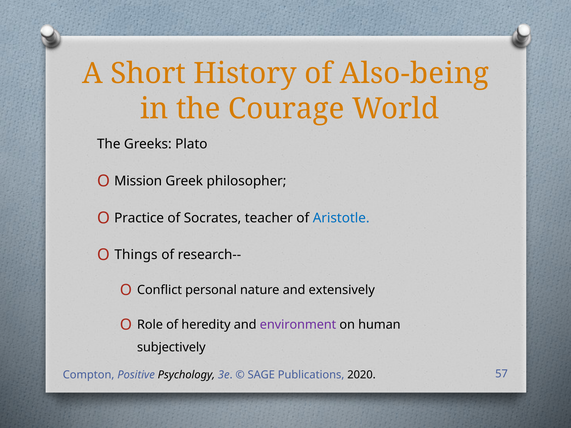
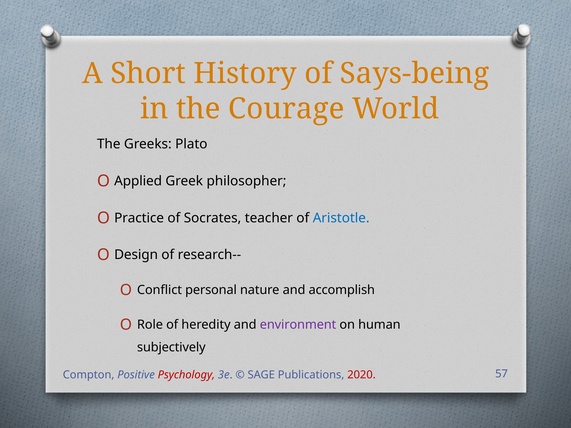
Also-being: Also-being -> Says-being (415, 74)
Mission: Mission -> Applied (138, 181)
Things: Things -> Design (136, 255)
extensively: extensively -> accomplish (342, 290)
Psychology colour: black -> red (186, 375)
2020 colour: black -> red (361, 375)
